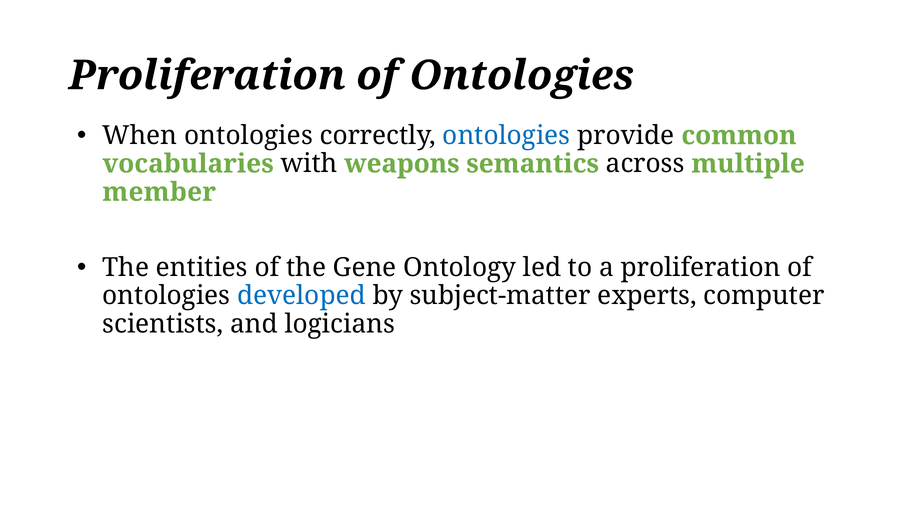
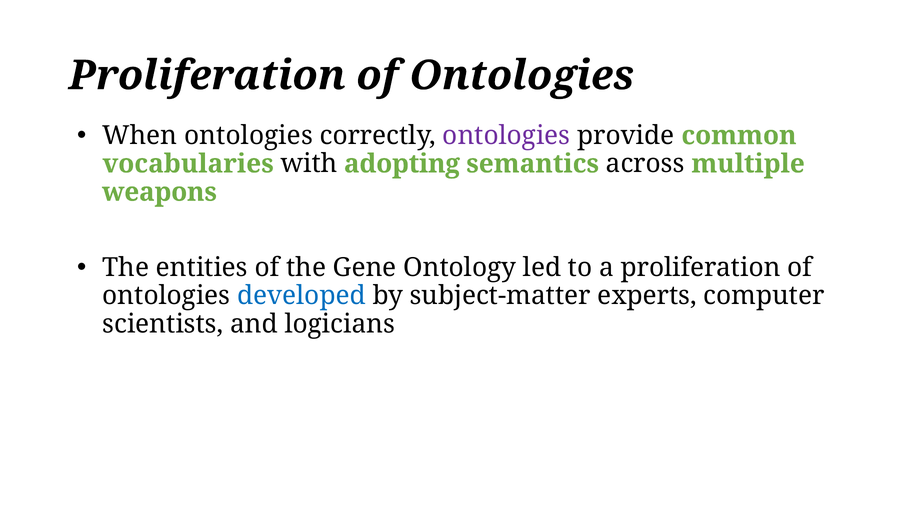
ontologies colour: blue -> purple (506, 136)
weapons: weapons -> adopting (402, 164)
member: member -> weapons (159, 192)
